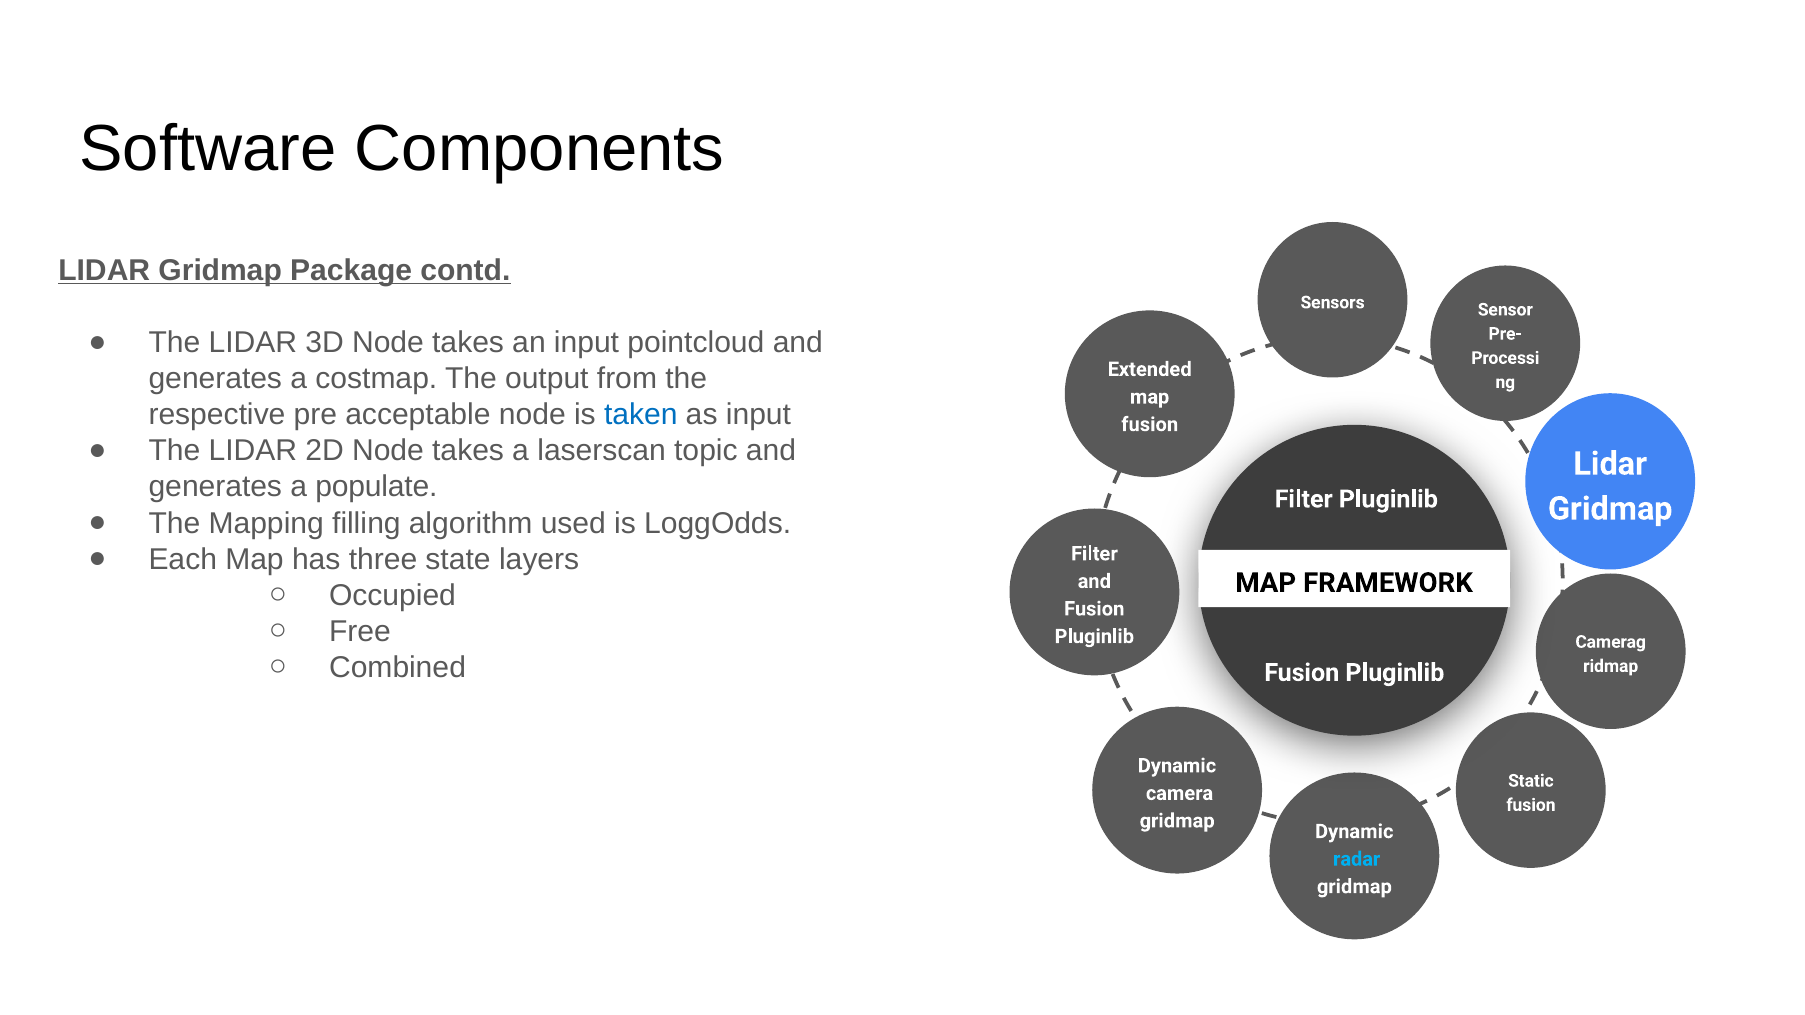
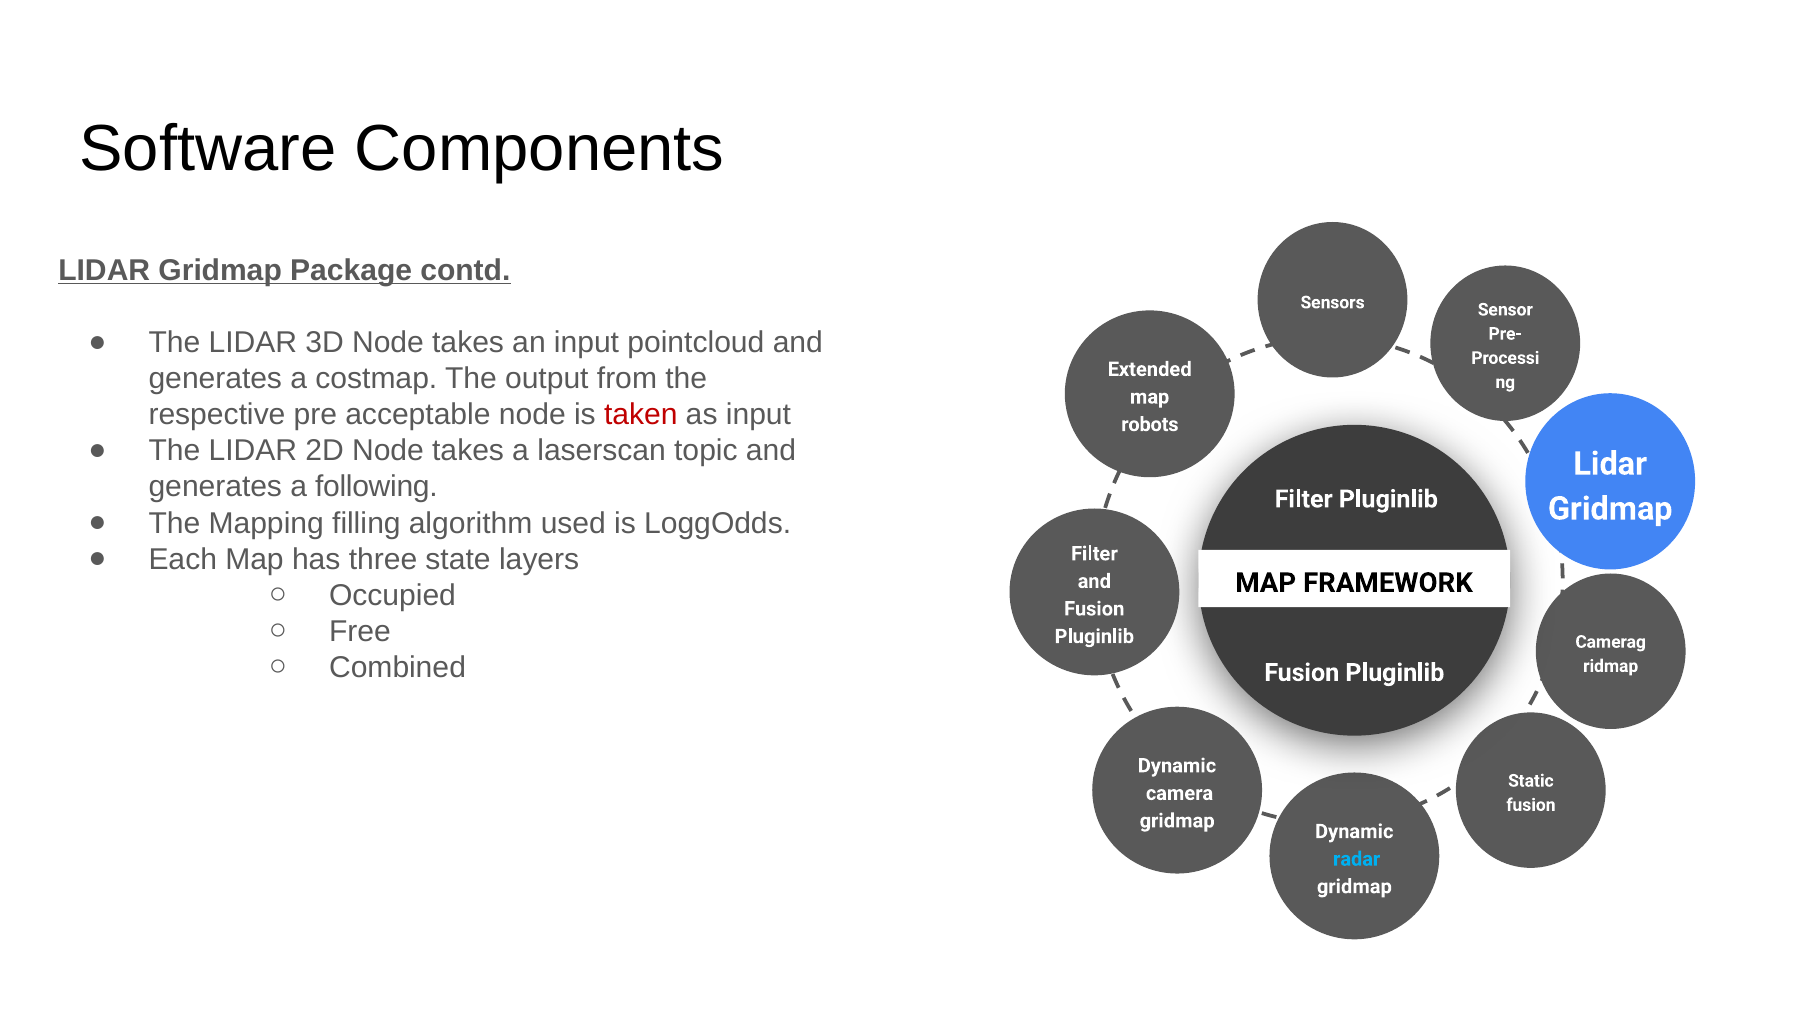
taken colour: blue -> red (641, 415)
fusion: fusion -> robots (1150, 425)
populate: populate -> following (376, 487)
